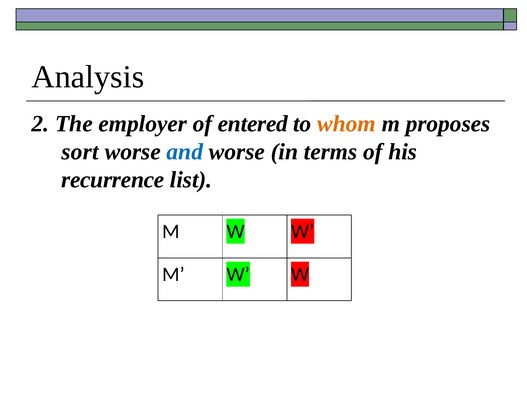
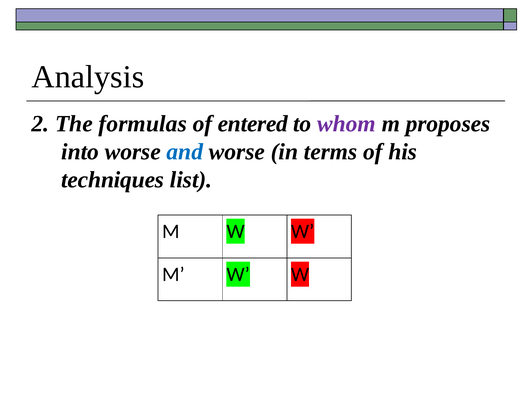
employer: employer -> formulas (143, 124)
whom colour: orange -> purple (346, 124)
sort: sort -> into (80, 152)
recurrence: recurrence -> techniques (113, 180)
